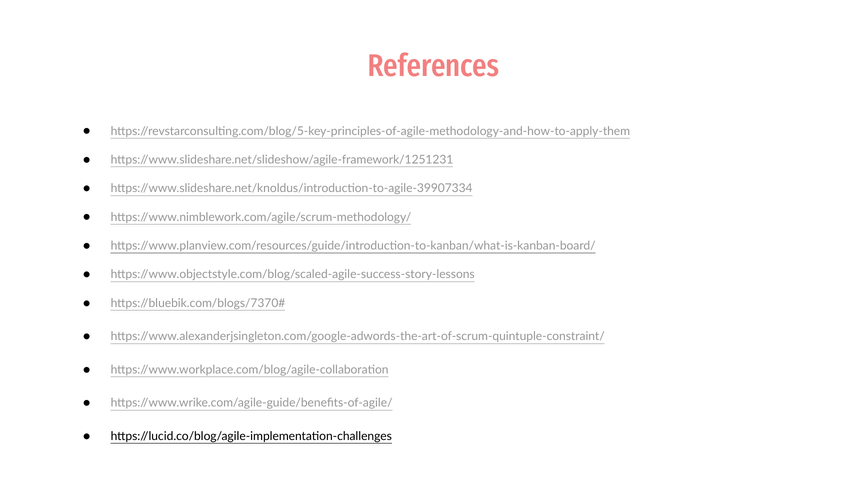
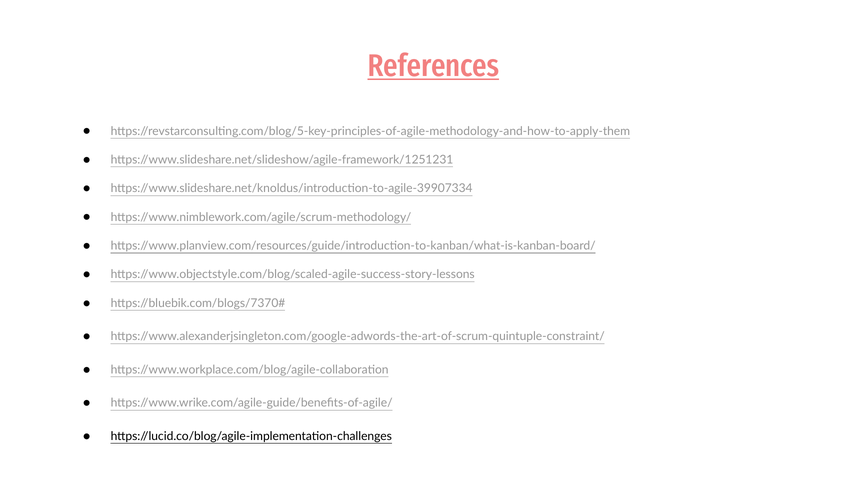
References underline: none -> present (433, 66)
